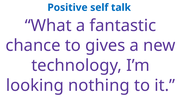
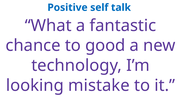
gives: gives -> good (105, 45)
nothing: nothing -> mistake (99, 85)
